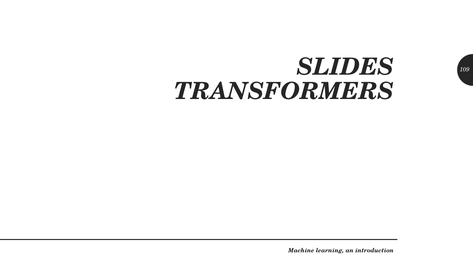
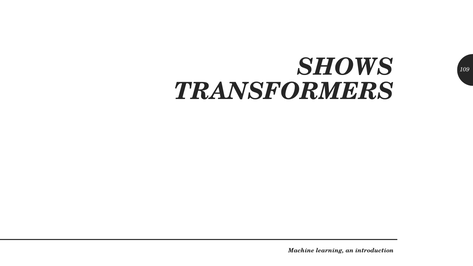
SLIDES: SLIDES -> SHOWS (345, 67)
